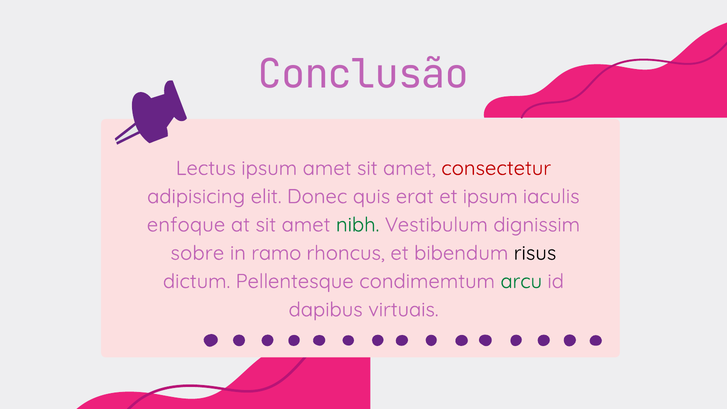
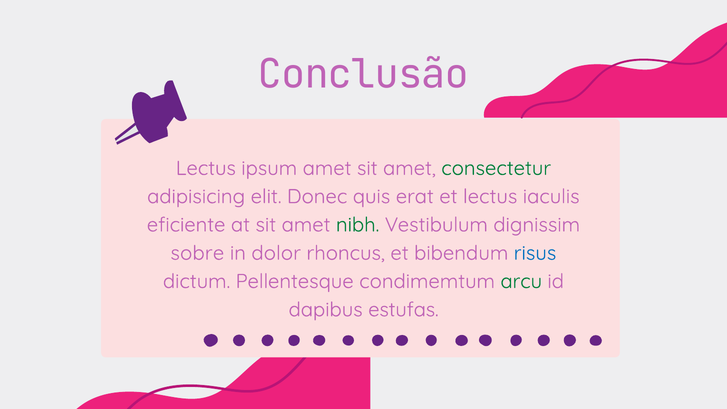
consectetur colour: red -> green (496, 168)
et ipsum: ipsum -> lectus (490, 197)
enfoque: enfoque -> eficiente (186, 225)
ramo: ramo -> dolor (276, 253)
risus colour: black -> blue (535, 253)
virtuais: virtuais -> estufas (403, 310)
